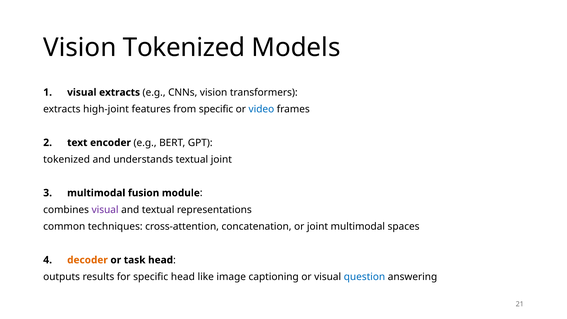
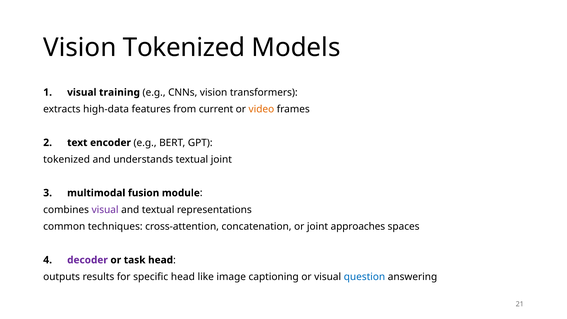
visual extracts: extracts -> training (120, 92)
high-joint: high-joint -> high-data (106, 109)
from specific: specific -> current (216, 109)
video colour: blue -> orange (261, 109)
joint multimodal: multimodal -> approaches (358, 226)
decoder colour: orange -> purple (87, 260)
